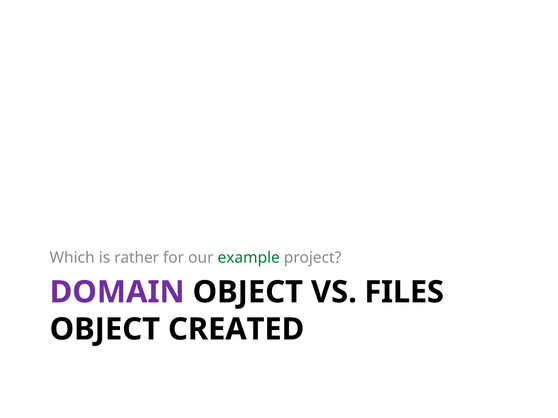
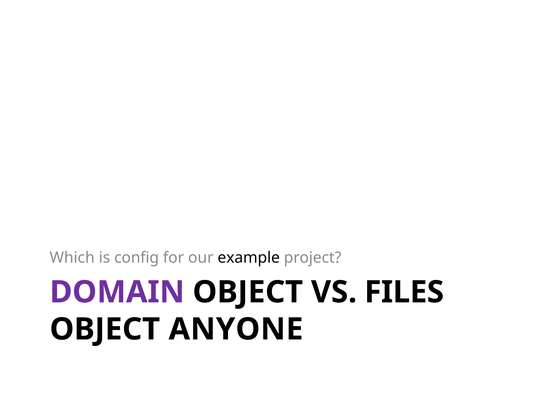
rather: rather -> config (137, 258)
example colour: green -> black (249, 258)
CREATED: CREATED -> ANYONE (236, 330)
